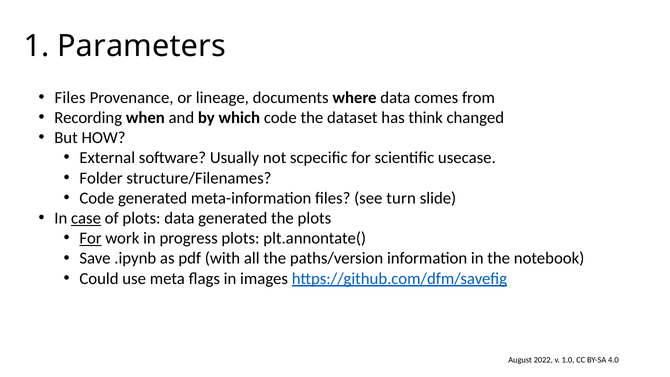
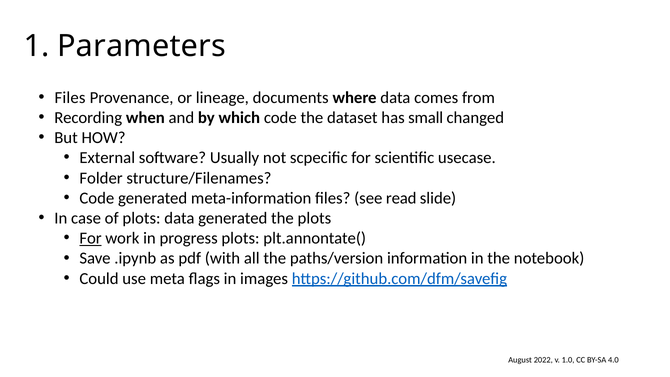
think: think -> small (426, 118)
turn: turn -> read (401, 198)
case underline: present -> none (86, 218)
